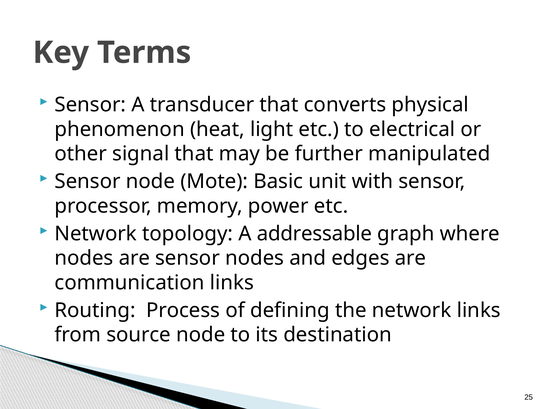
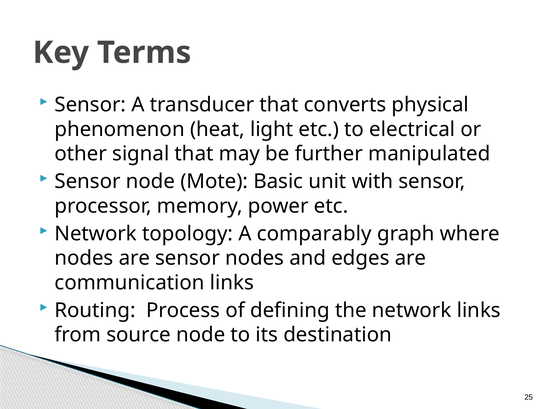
addressable: addressable -> comparably (314, 234)
